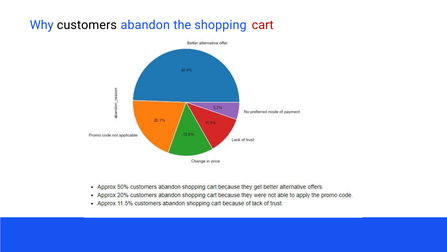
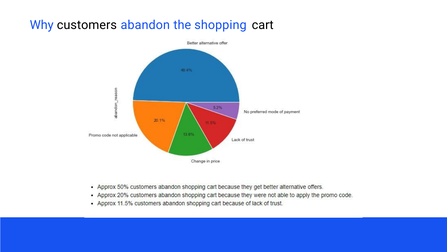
cart colour: red -> black (263, 25)
